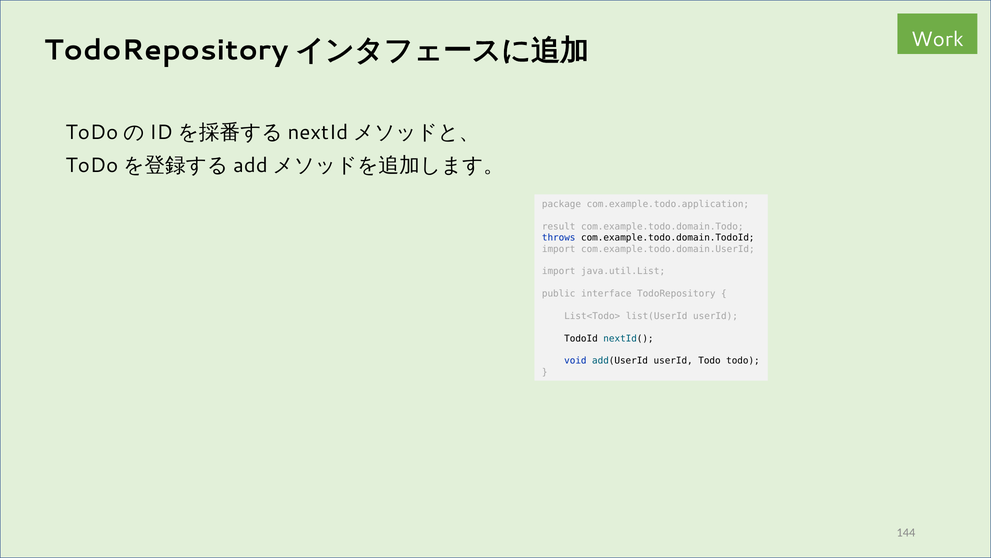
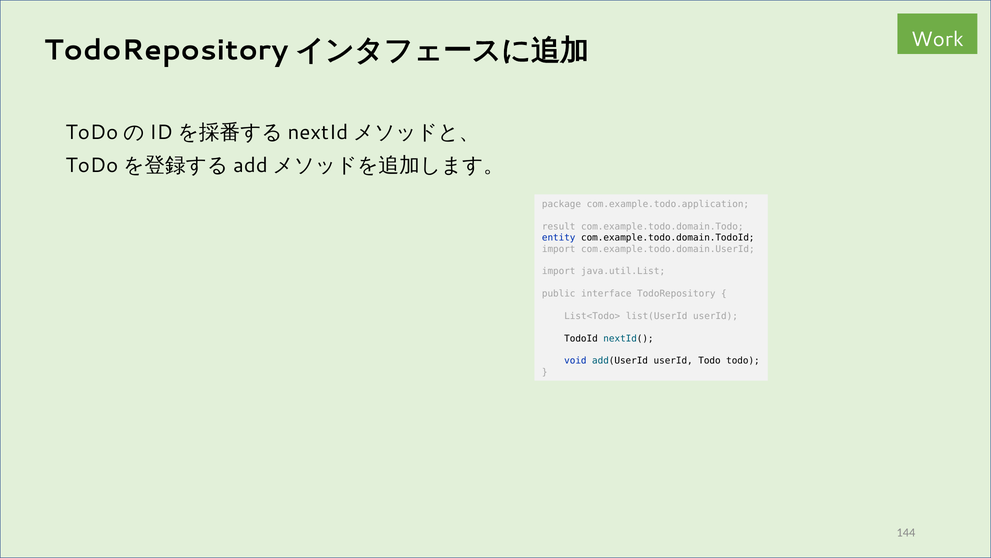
throws: throws -> entity (559, 238)
